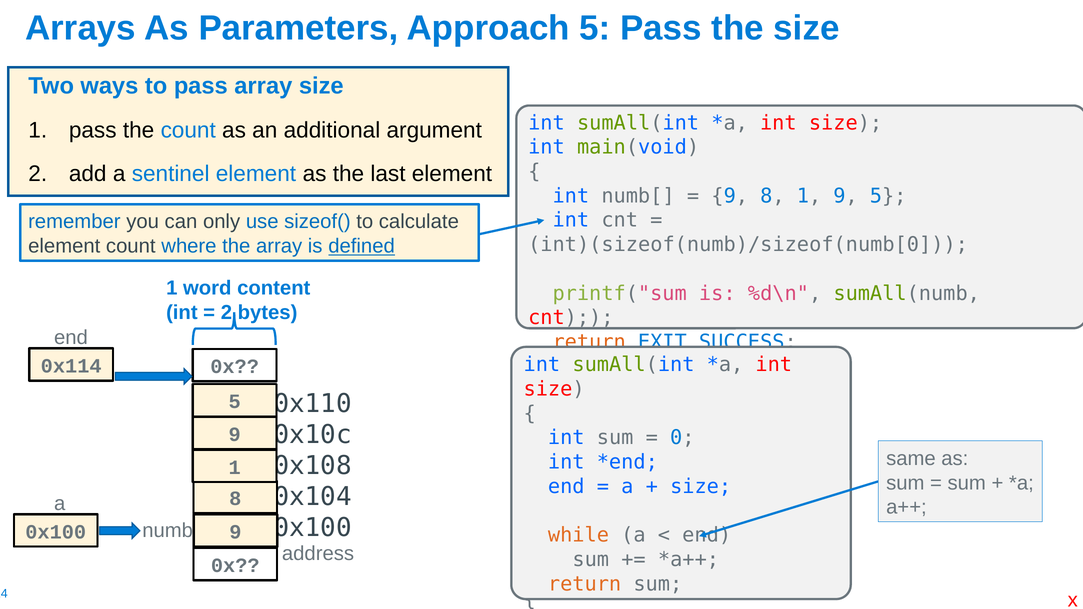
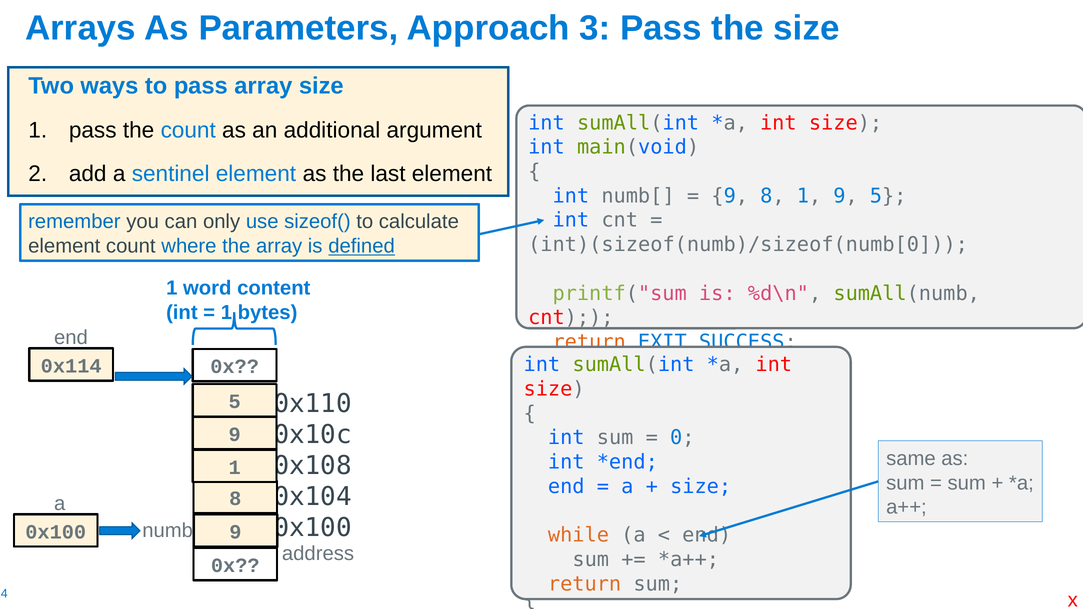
Approach 5: 5 -> 3 (595, 28)
2: 2 -> 1 (226, 313)
